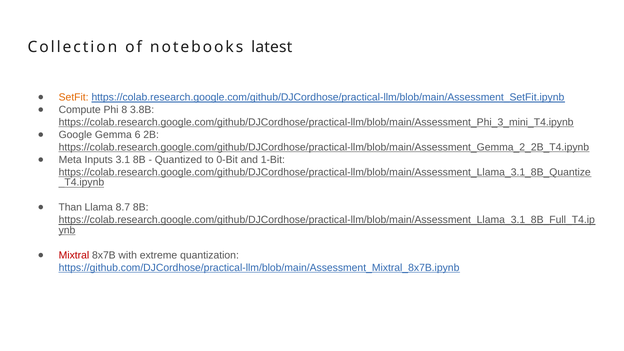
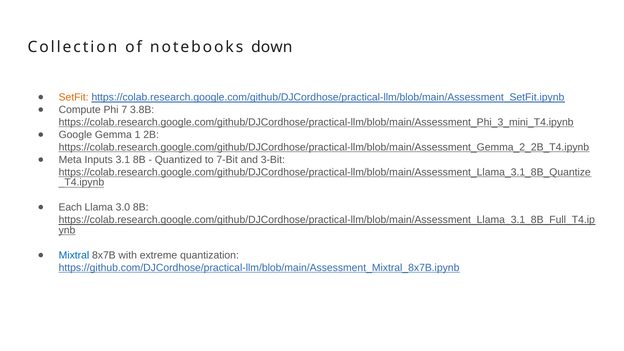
latest: latest -> down (272, 47)
8: 8 -> 7 (124, 110)
6: 6 -> 1 (138, 135)
0-Bit: 0-Bit -> 7-Bit (227, 160)
1-Bit: 1-Bit -> 3-Bit (273, 160)
Than: Than -> Each (70, 207)
8.7: 8.7 -> 3.0 (123, 207)
Mixtral colour: red -> blue (74, 255)
